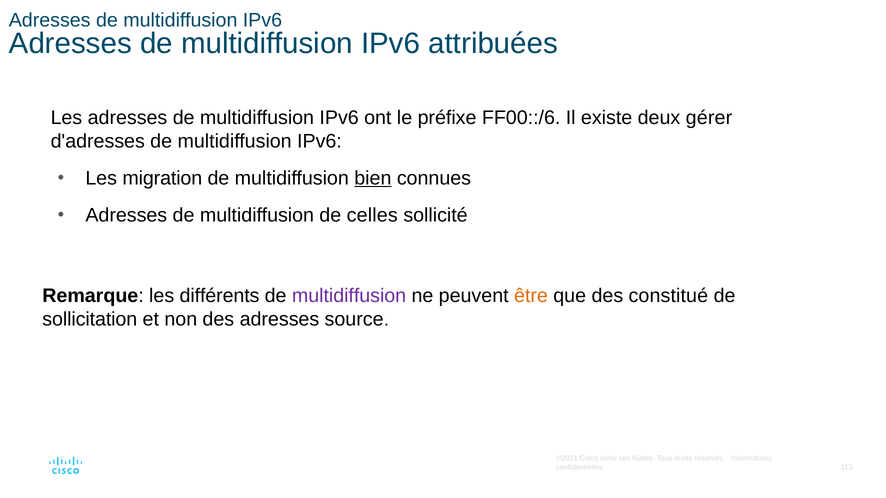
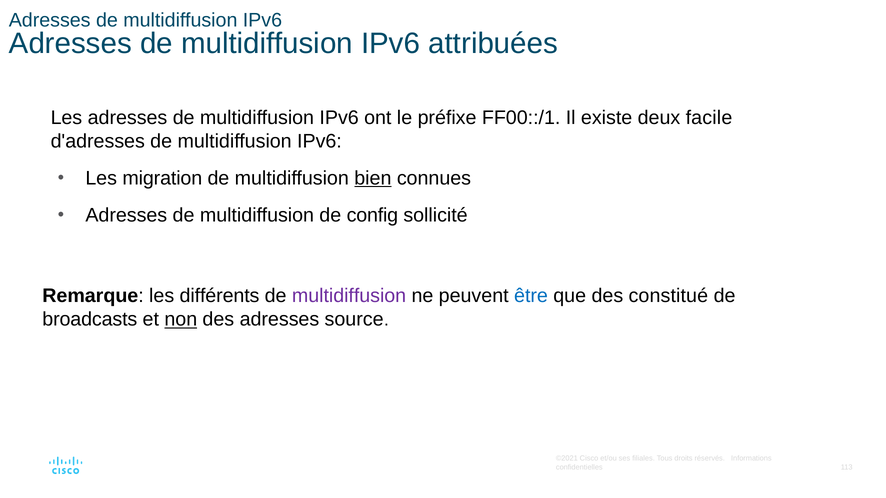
FF00::/6: FF00::/6 -> FF00::/1 (521, 118)
gérer: gérer -> facile (709, 118)
celles: celles -> config (372, 215)
être colour: orange -> blue (531, 296)
sollicitation: sollicitation -> broadcasts (90, 320)
non underline: none -> present (181, 320)
